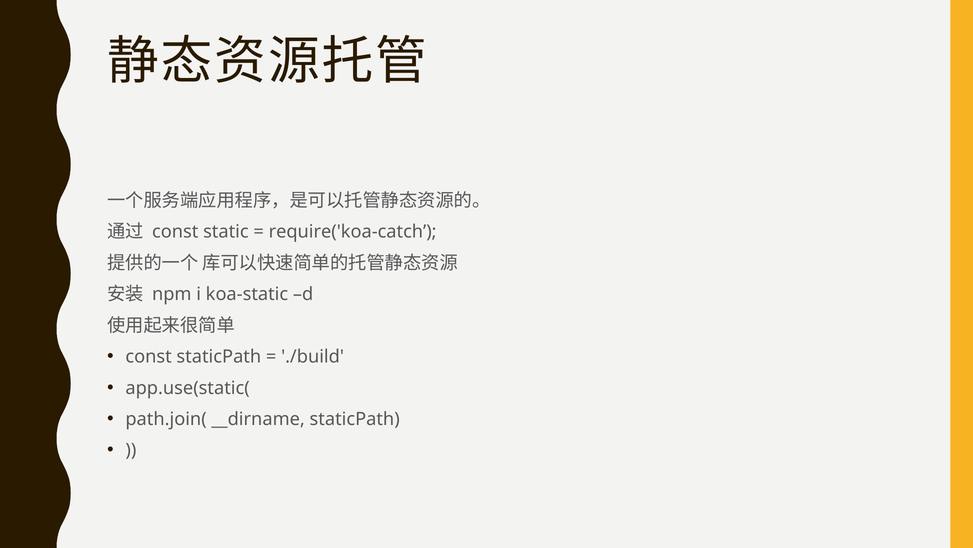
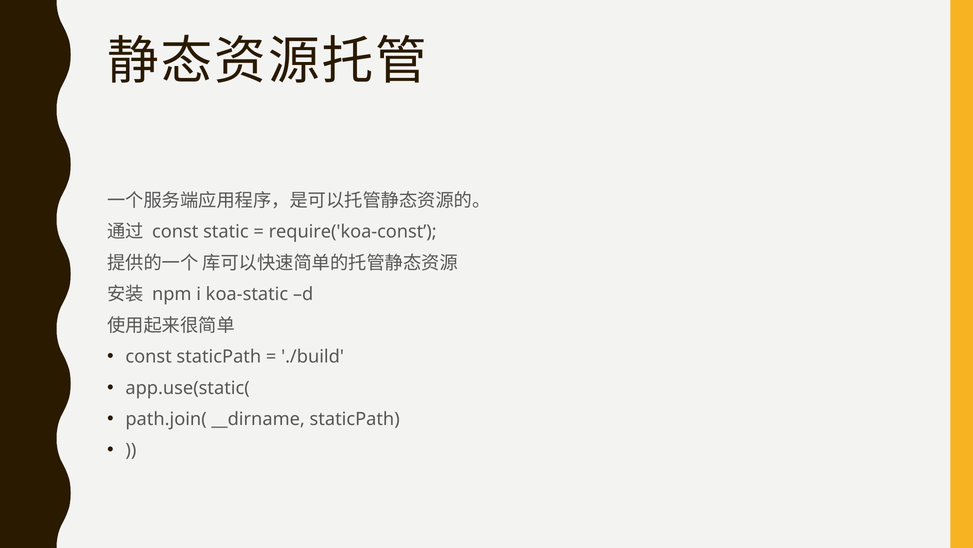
require('koa-catch: require('koa-catch -> require('koa-const (353, 232)
